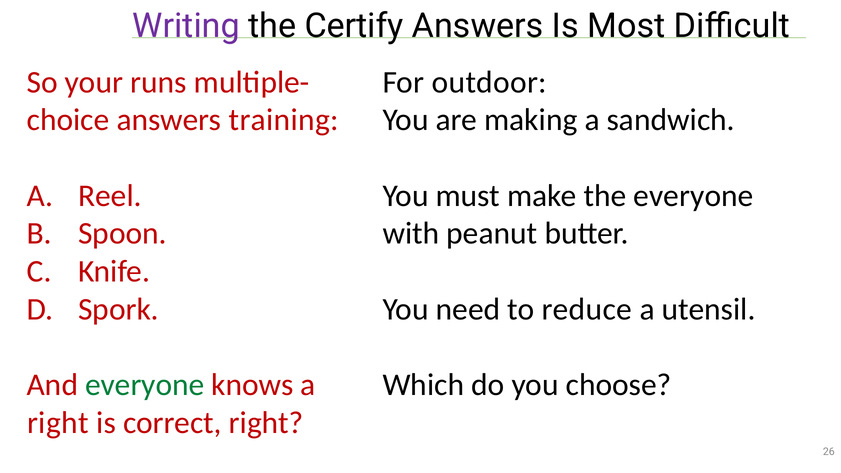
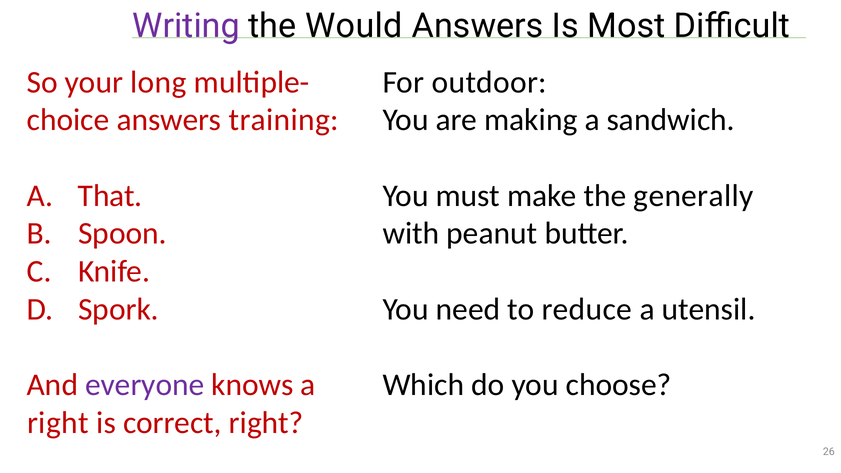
Certify: Certify -> Would (354, 26)
runs: runs -> long (158, 82)
Reel: Reel -> That (110, 196)
the everyone: everyone -> generally (693, 196)
everyone colour: green -> purple (145, 385)
